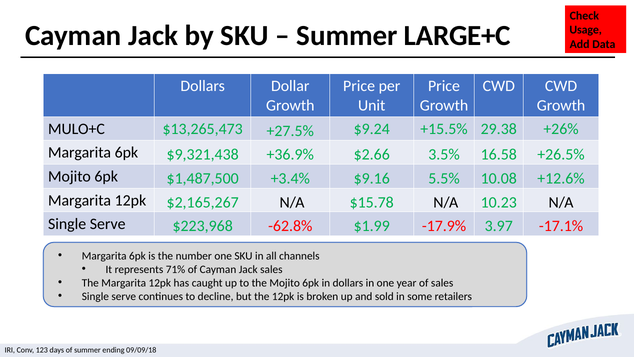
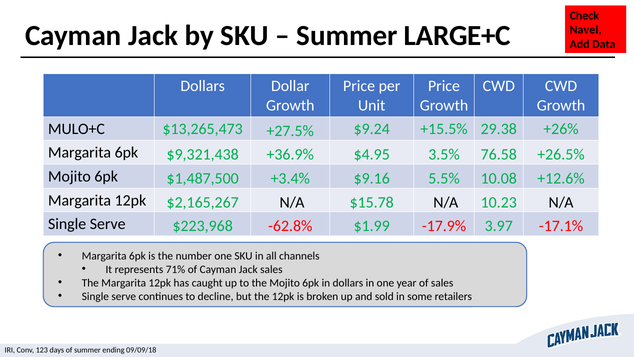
Usage: Usage -> Navel (586, 30)
$2.66: $2.66 -> $4.95 (372, 155)
16.58: 16.58 -> 76.58 (499, 155)
